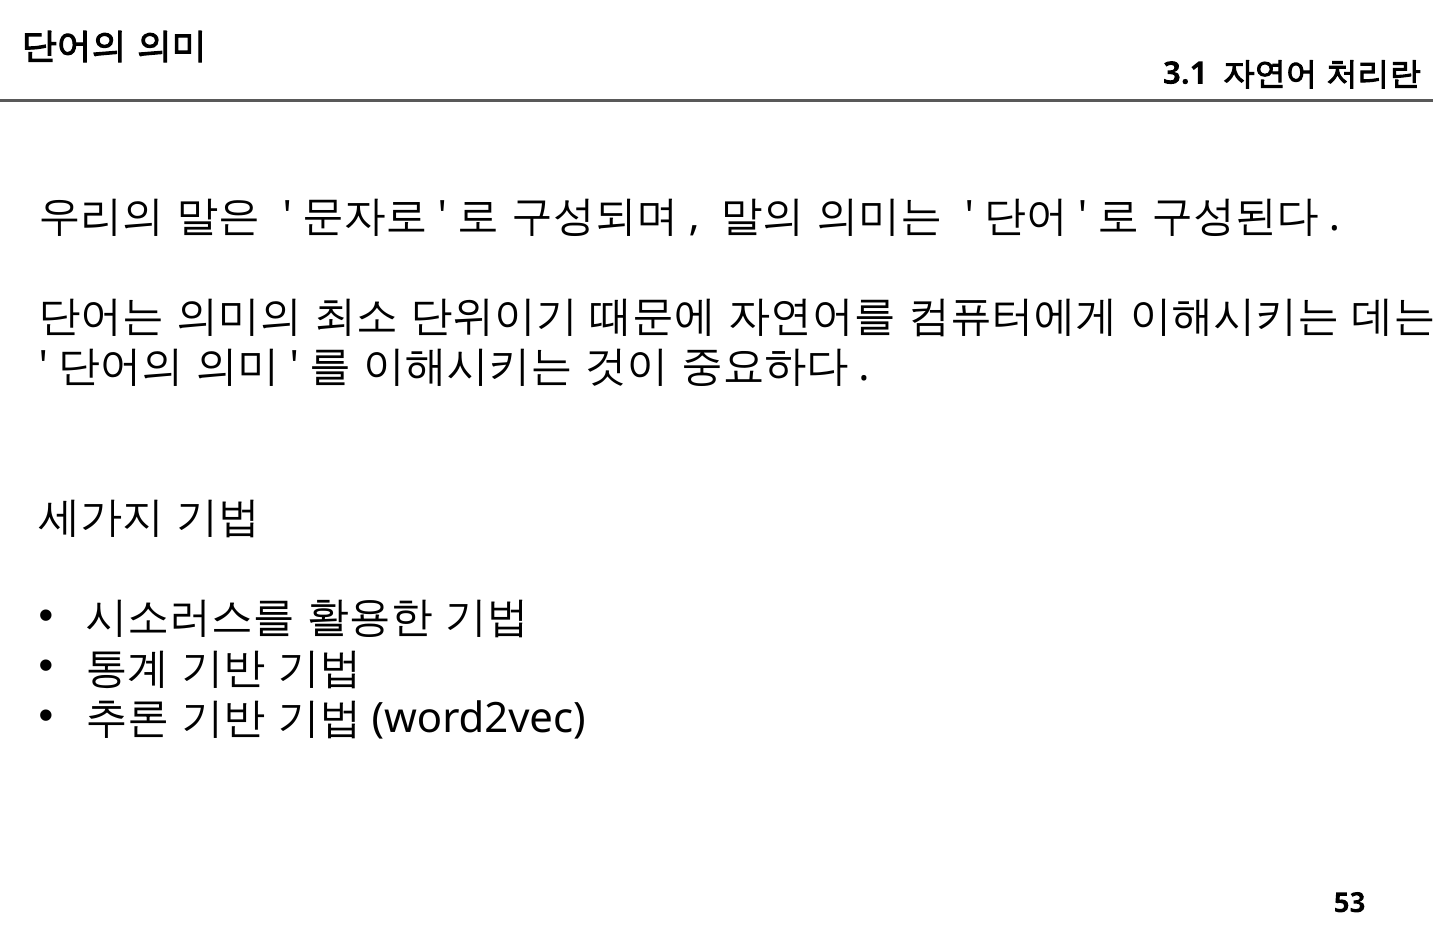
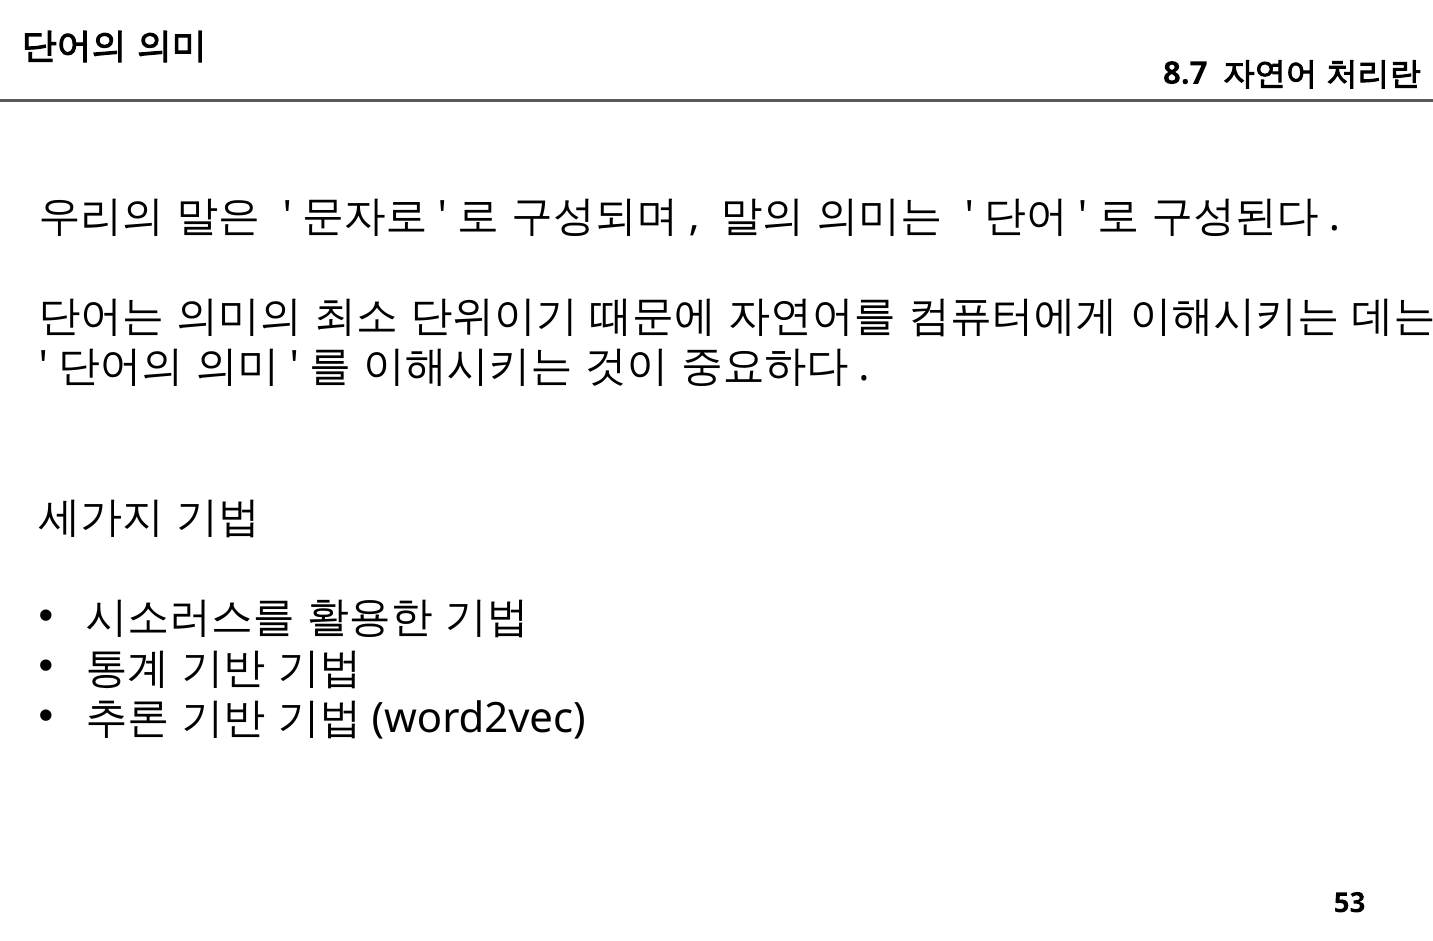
3.1: 3.1 -> 8.7 (1185, 73)
